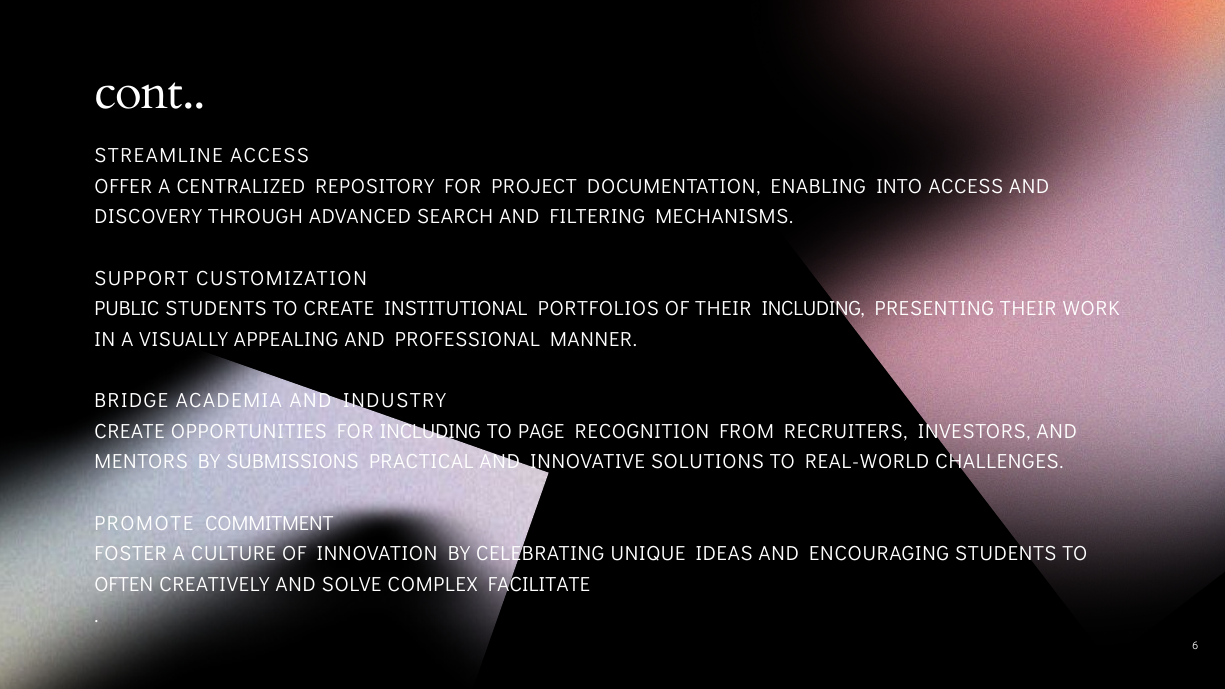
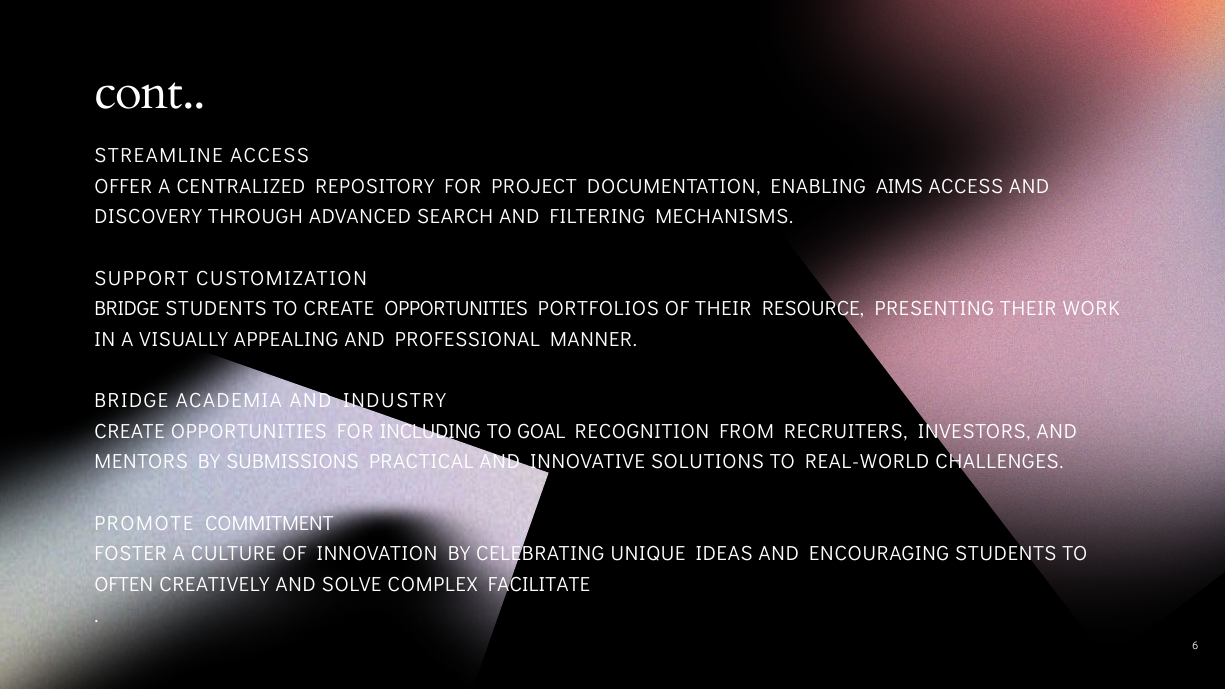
INTO: INTO -> AIMS (899, 187)
PUBLIC: PUBLIC -> BRIDGE (127, 309)
TO CREATE INSTITUTIONAL: INSTITUTIONAL -> OPPORTUNITIES (456, 309)
THEIR INCLUDING: INCLUDING -> RESOURCE (813, 309)
PAGE: PAGE -> GOAL (541, 432)
